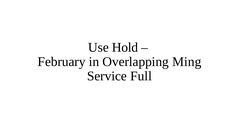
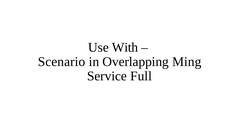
Hold: Hold -> With (125, 47)
February: February -> Scenario (62, 62)
